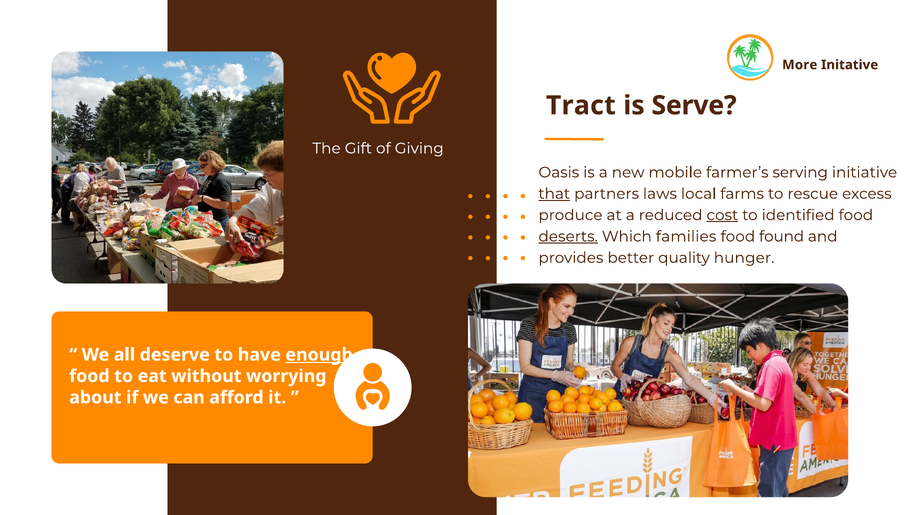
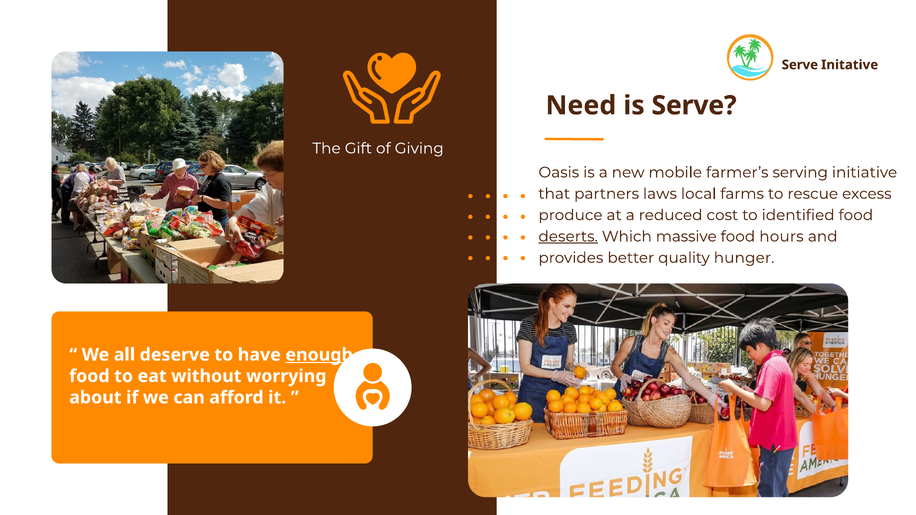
More: More -> Serve (800, 65)
Tract: Tract -> Need (581, 106)
that underline: present -> none (554, 194)
cost underline: present -> none (722, 215)
families: families -> massive (686, 237)
found: found -> hours (781, 237)
